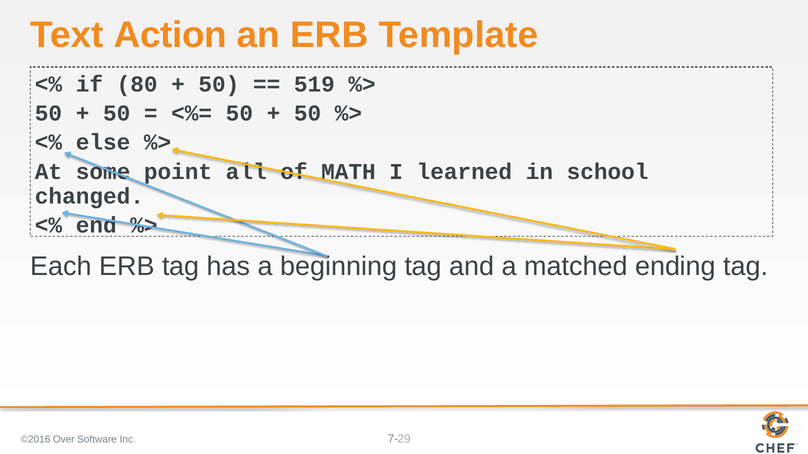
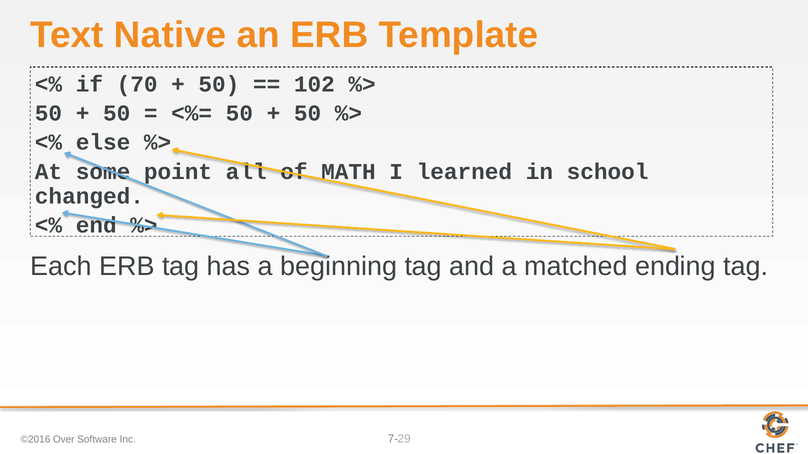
Action: Action -> Native (170, 35)
80: 80 -> 70 (137, 85)
519: 519 -> 102 (314, 85)
